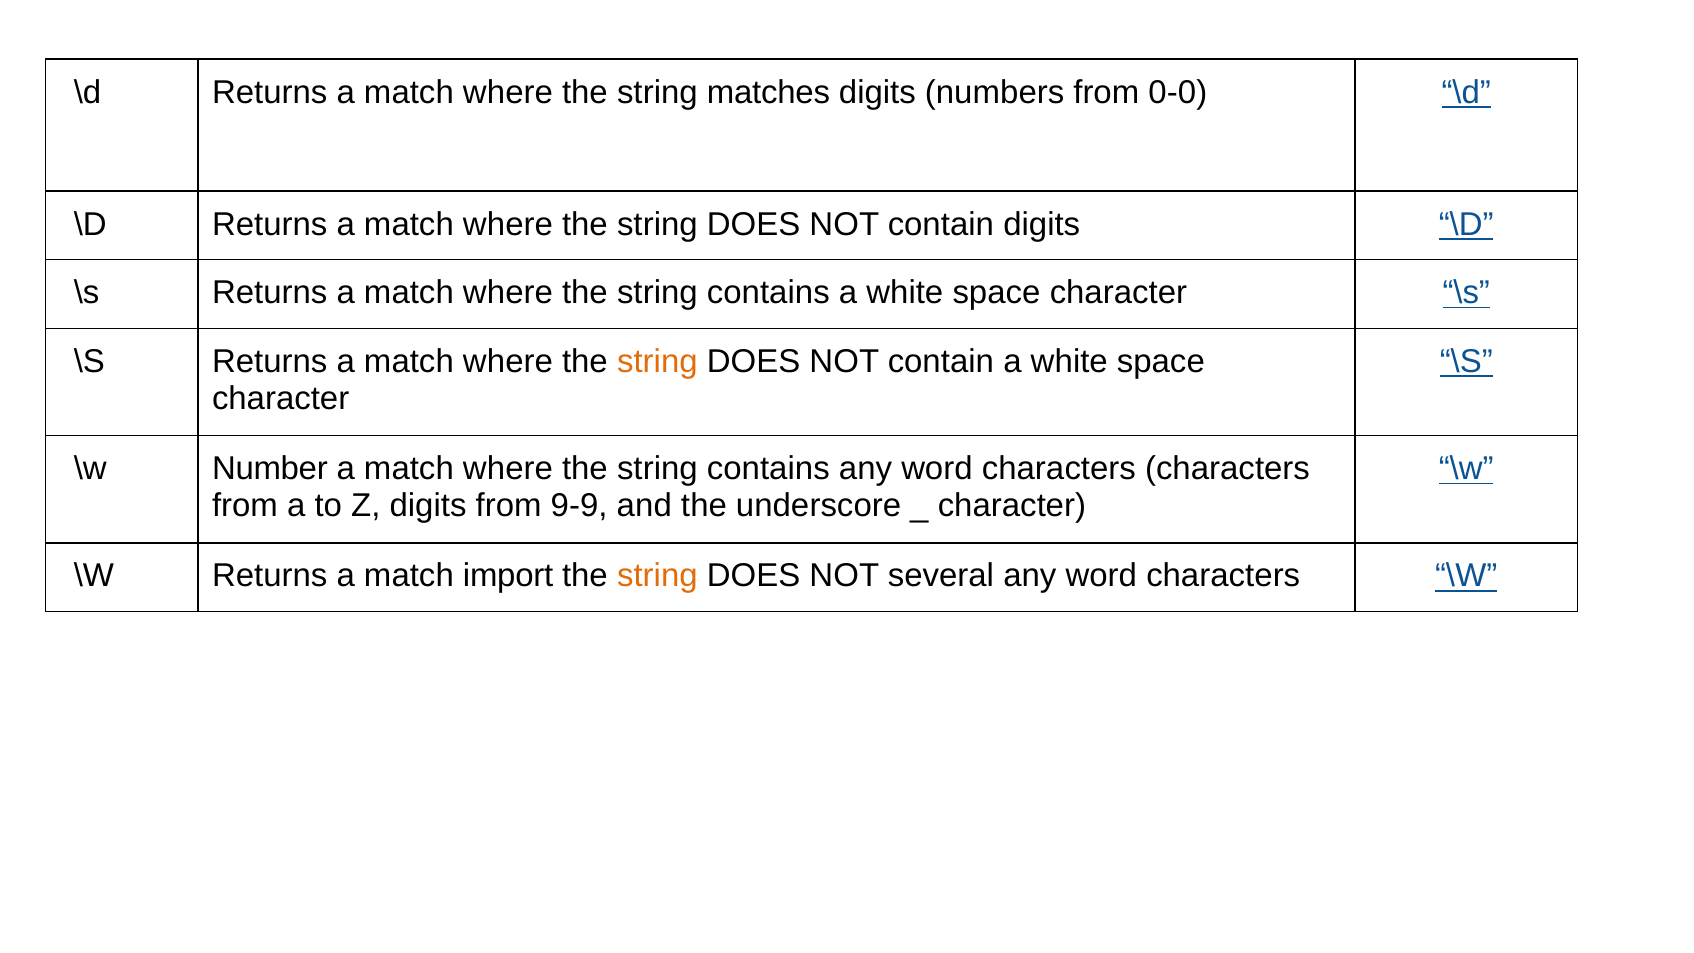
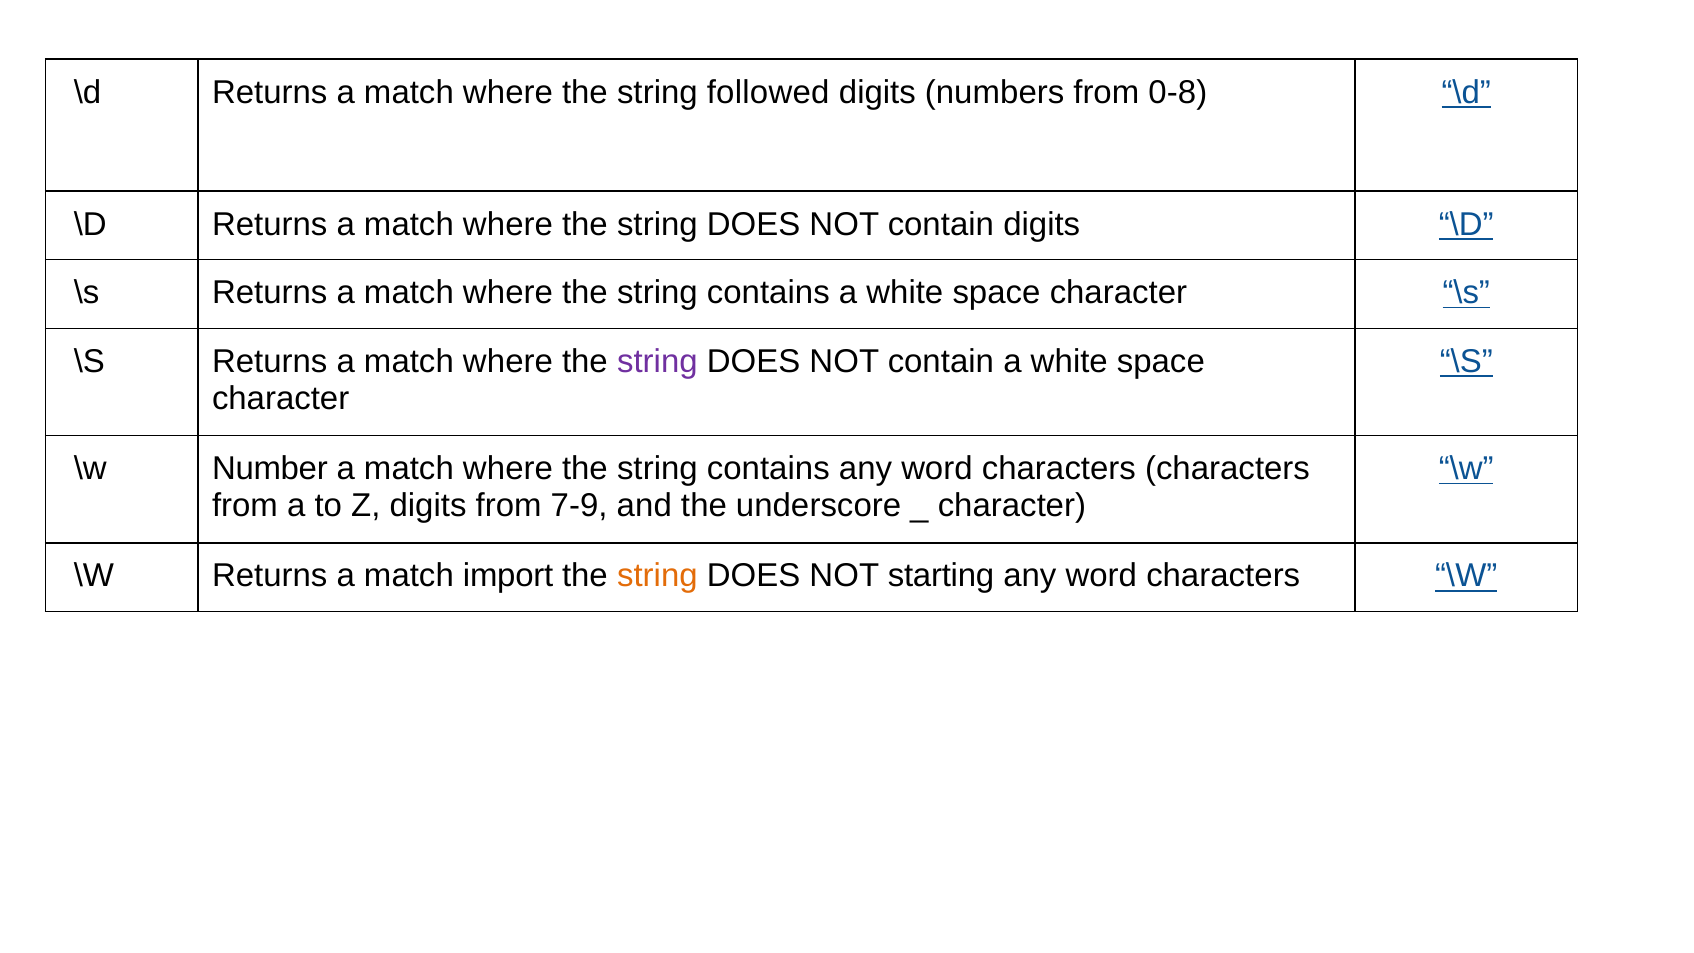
matches: matches -> followed (768, 92)
0-0: 0-0 -> 0-8 (1178, 92)
string colour: orange -> purple (657, 362)
9-9: 9-9 -> 7-9 (579, 506)
several: several -> starting (941, 576)
